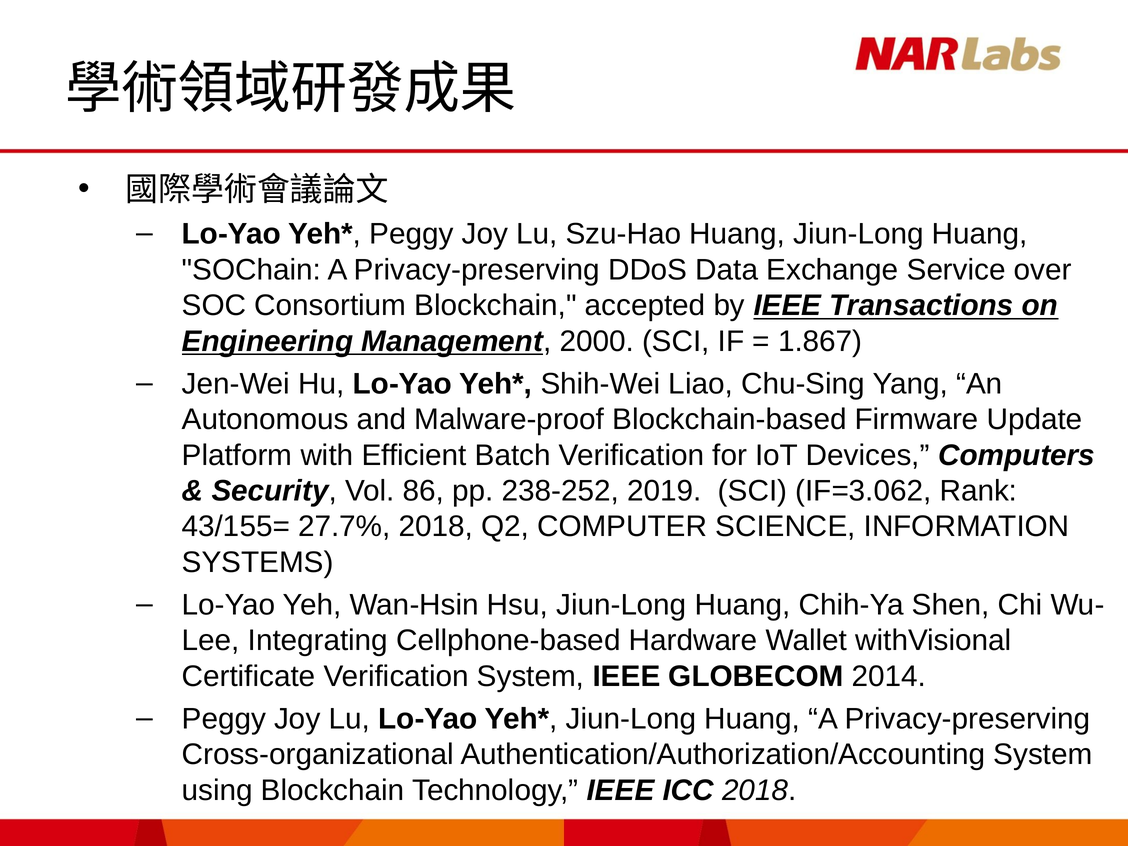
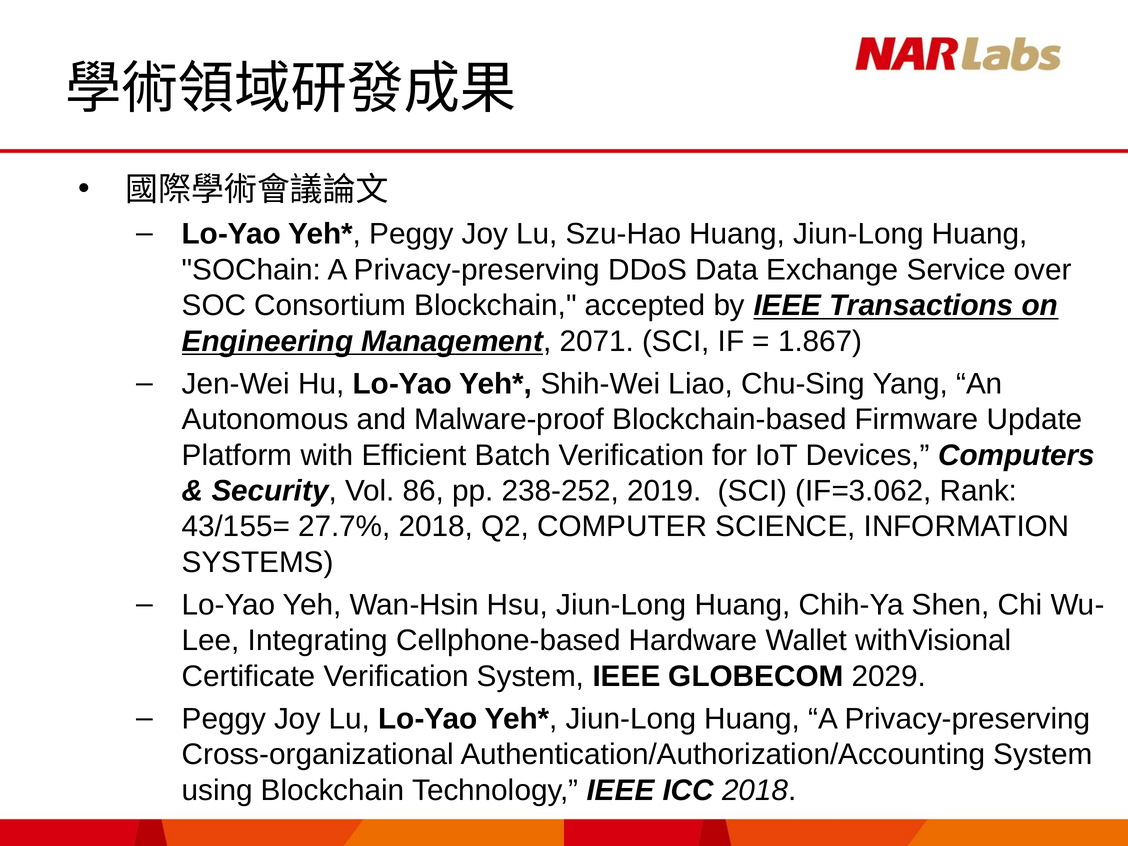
2000: 2000 -> 2071 (597, 341)
2014: 2014 -> 2029 (889, 676)
